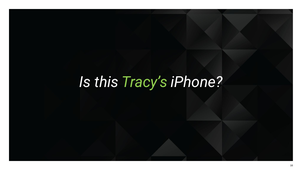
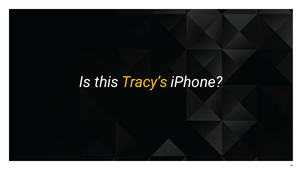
Tracy’s colour: light green -> yellow (144, 82)
